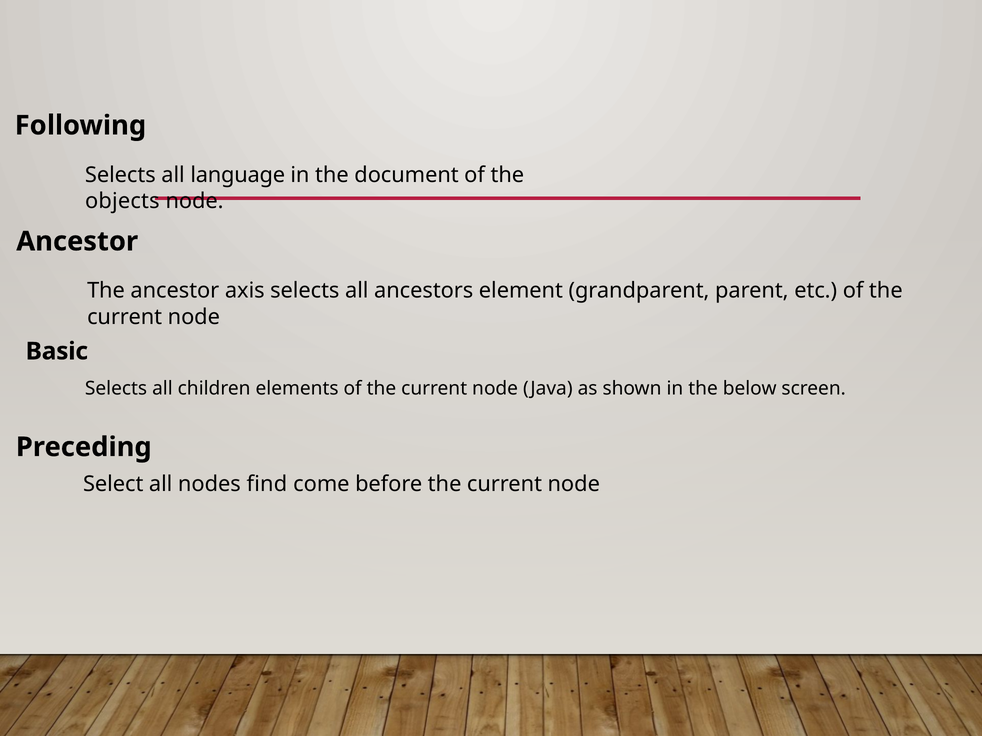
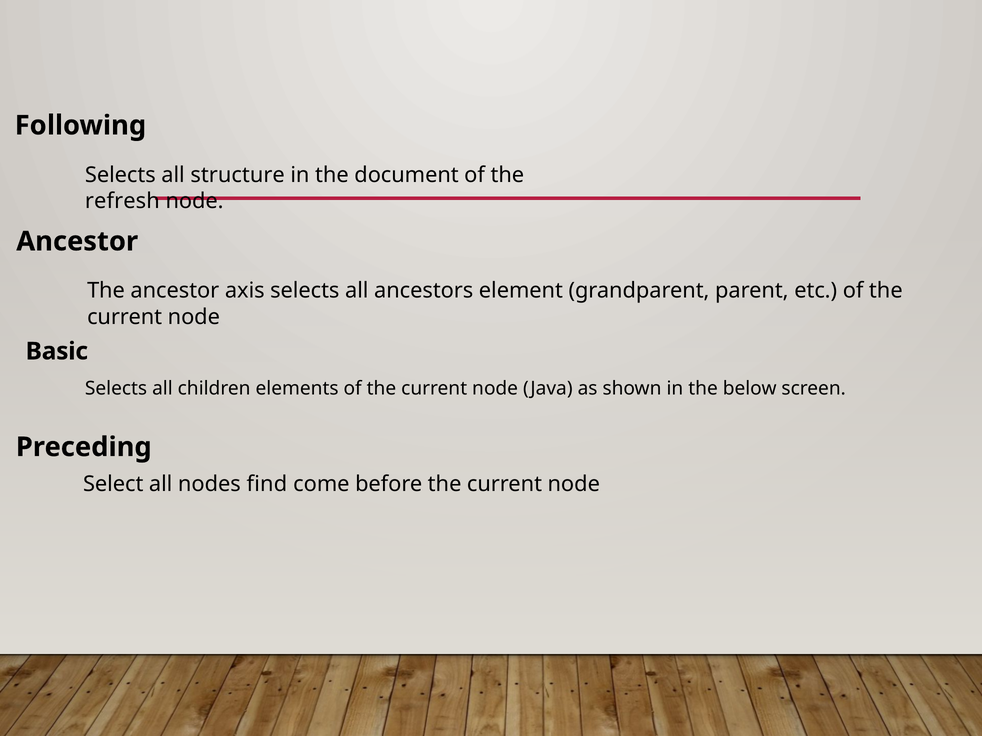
language: language -> structure (238, 175)
objects: objects -> refresh (122, 201)
